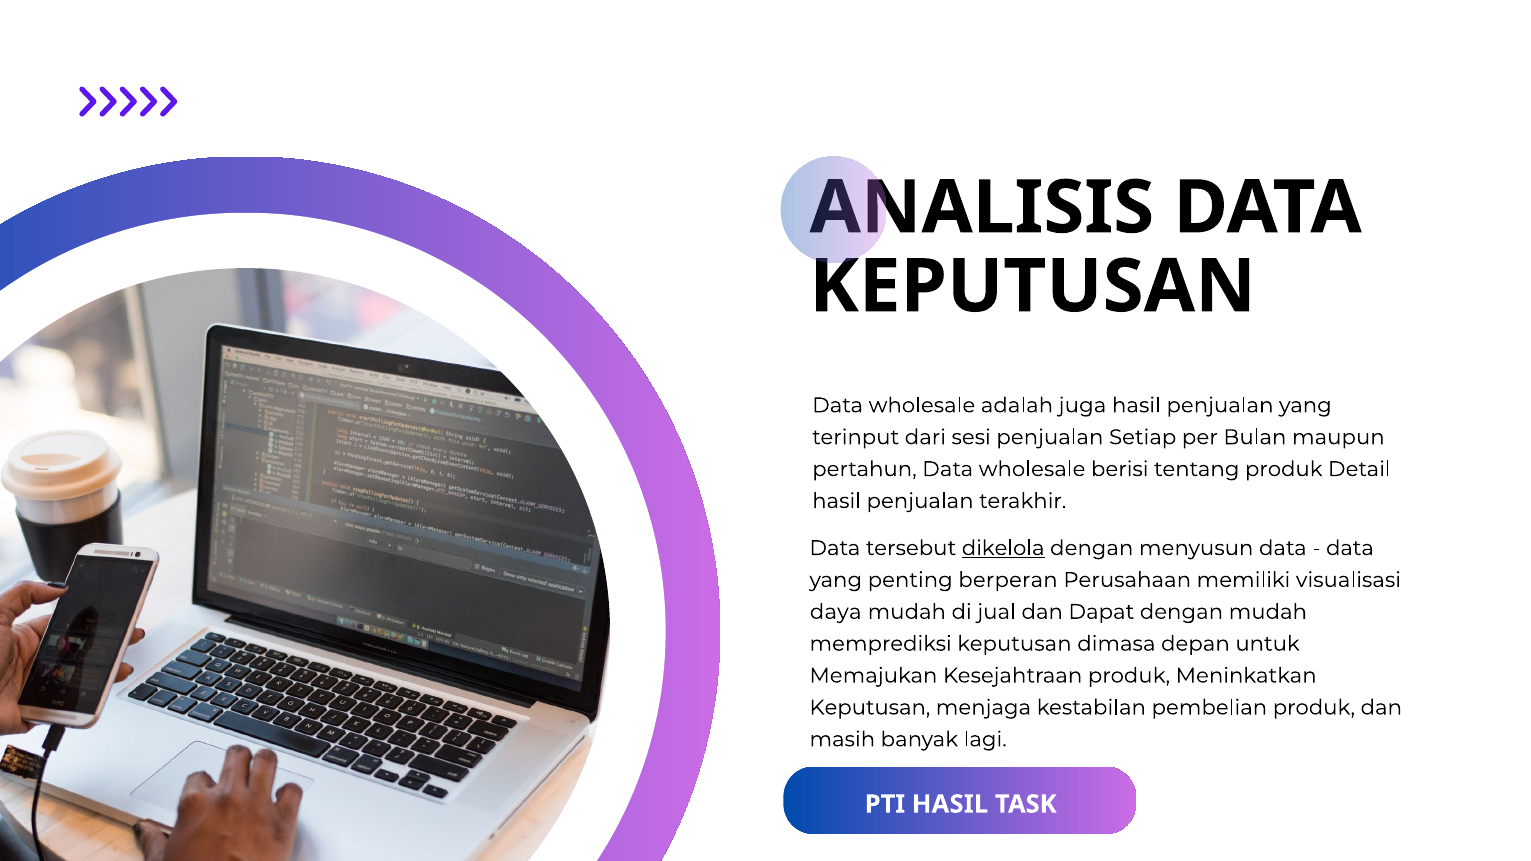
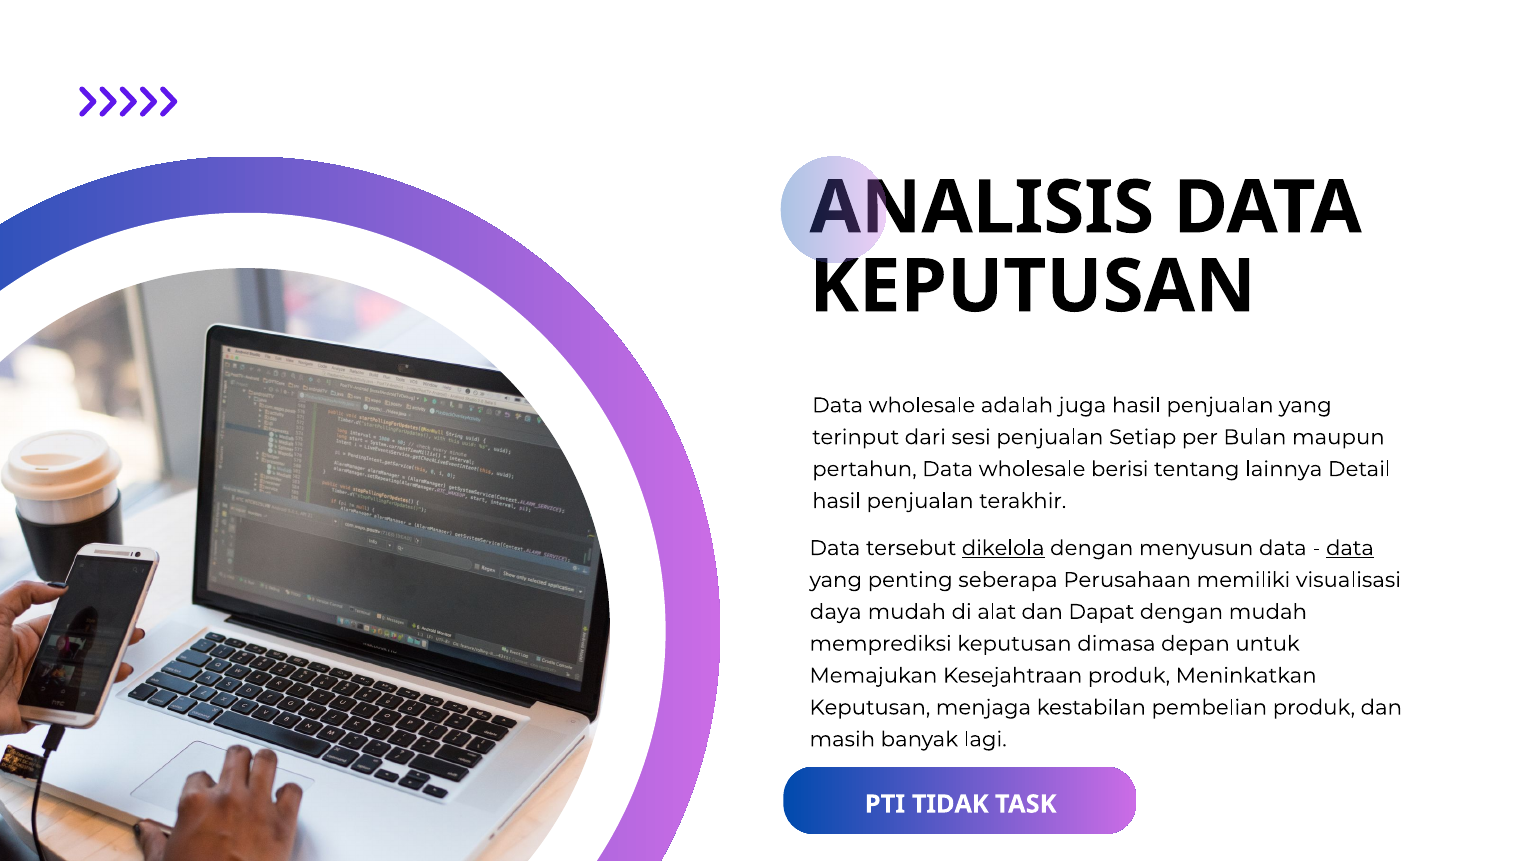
tentang produk: produk -> lainnya (1284, 469)
data underline: none -> present (1350, 548)
berperan: berperan -> seberapa (1008, 580)
jual: jual -> alat (997, 612)
PTI HASIL: HASIL -> TIDAK (950, 804)
